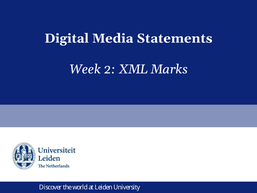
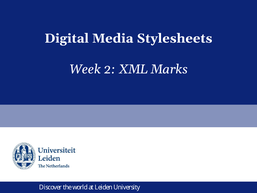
Statements: Statements -> Stylesheets (175, 38)
